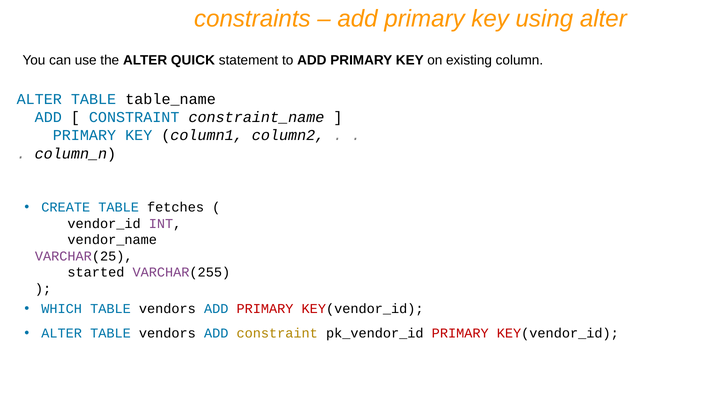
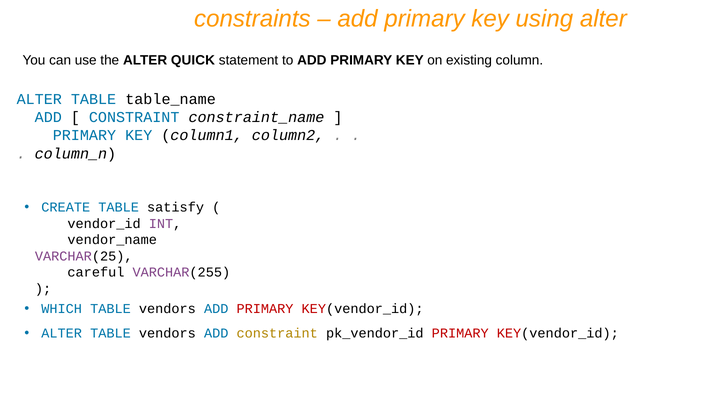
fetches: fetches -> satisfy (176, 207)
started: started -> careful (96, 272)
